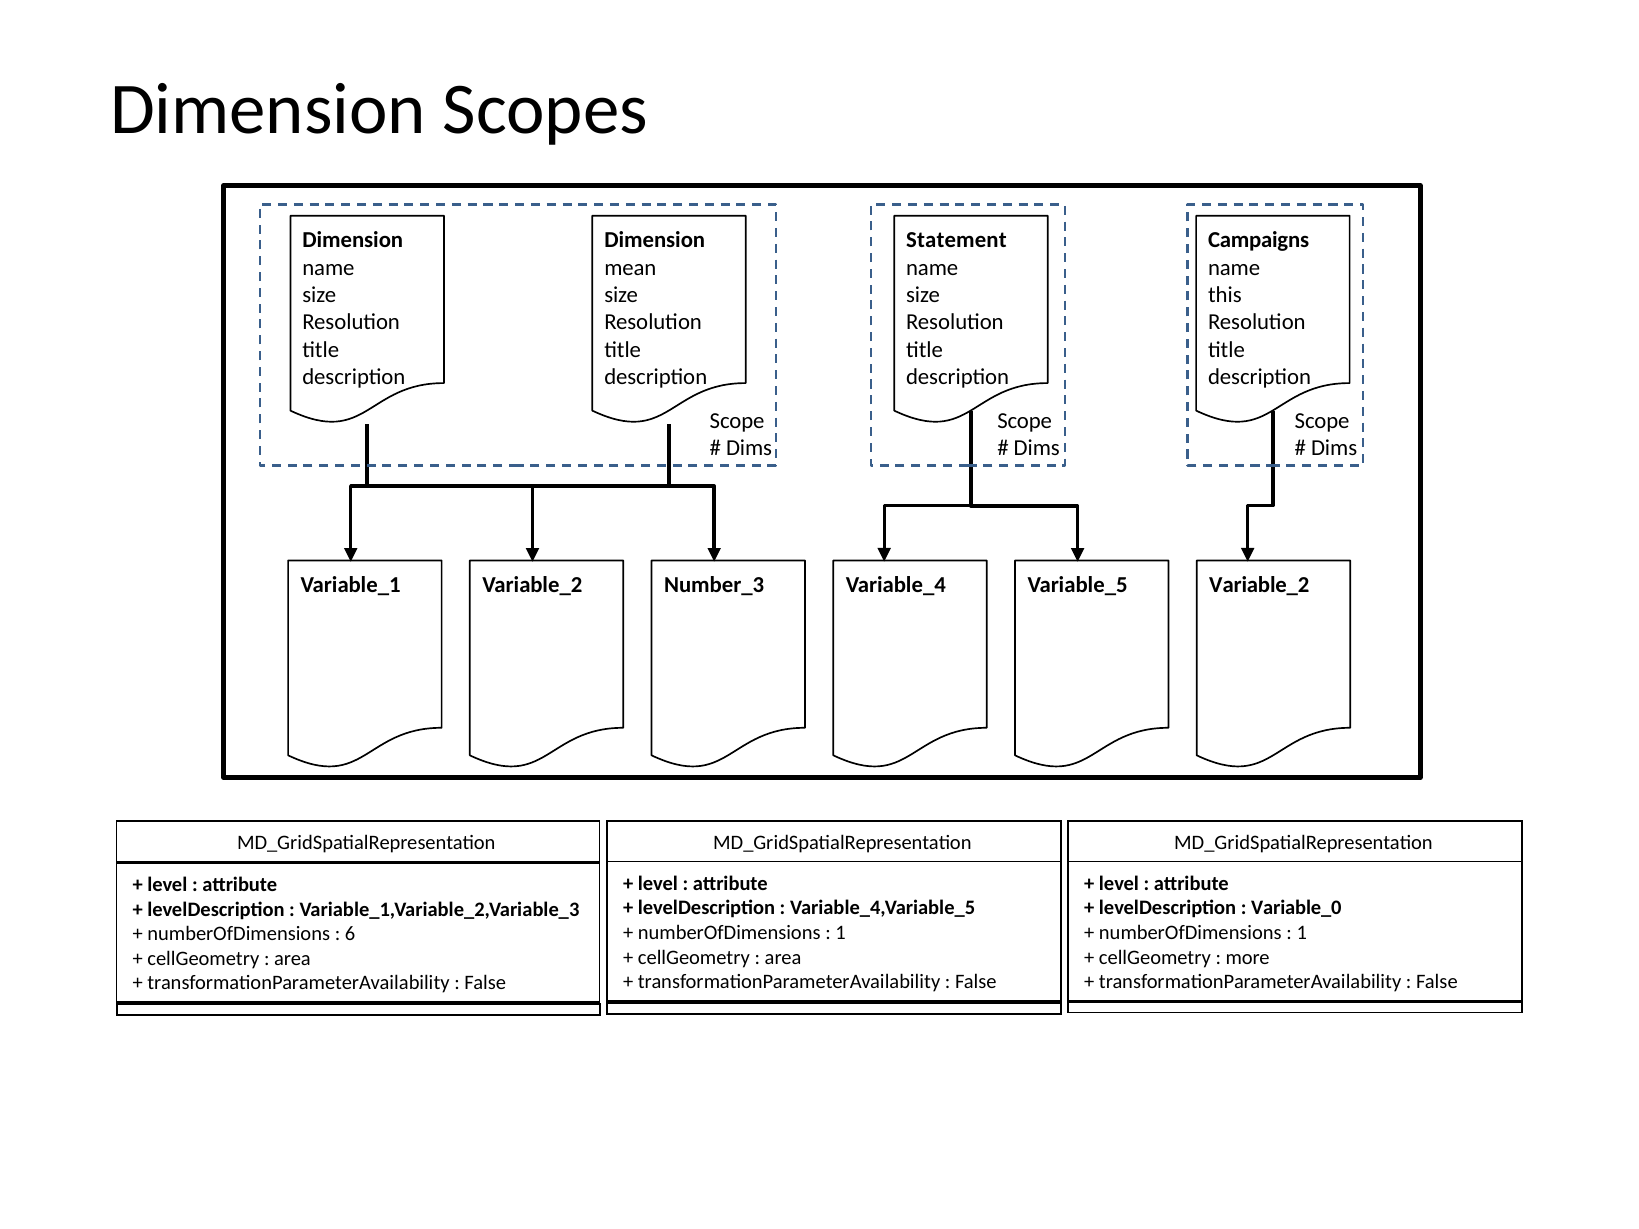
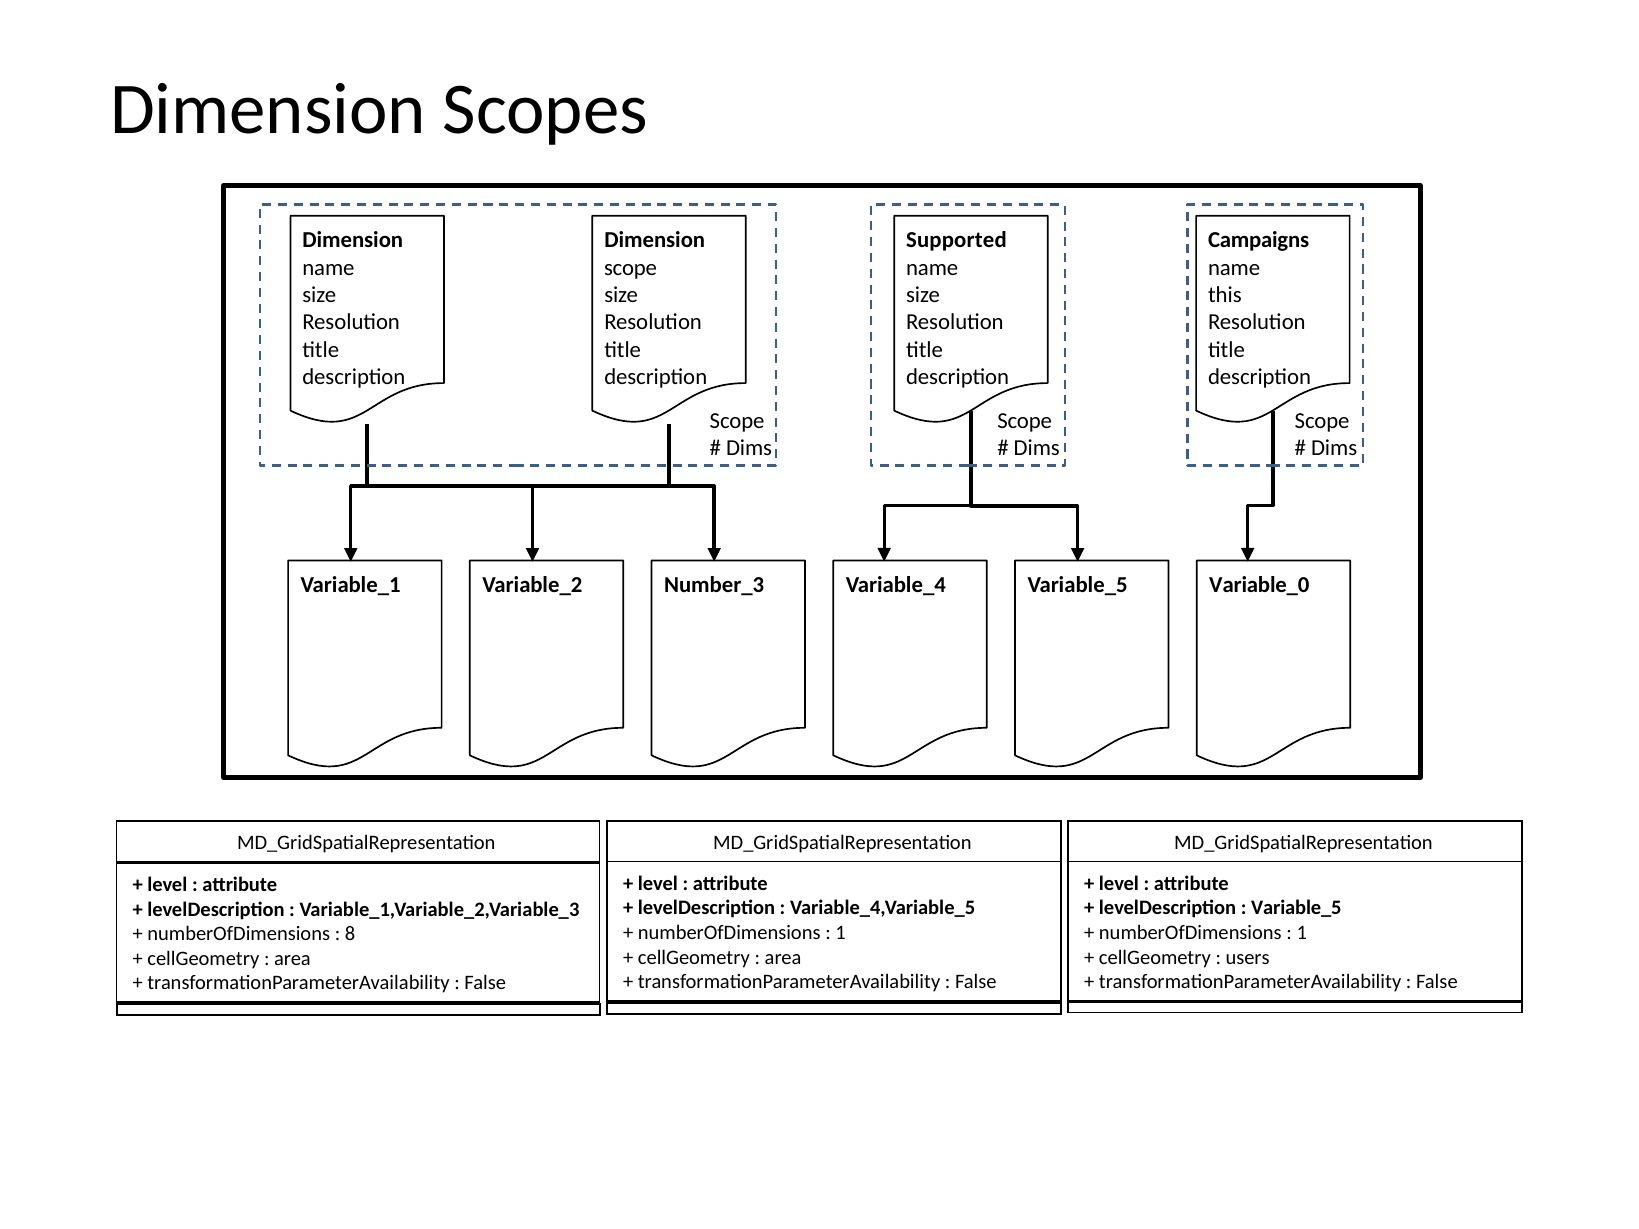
Statement: Statement -> Supported (956, 240)
mean: mean -> scope (630, 268)
Variable_4 Variable_2: Variable_2 -> Variable_0 (1259, 585)
Variable_0: Variable_0 -> Variable_5 (1296, 908)
6: 6 -> 8 (350, 934)
more: more -> users (1248, 958)
